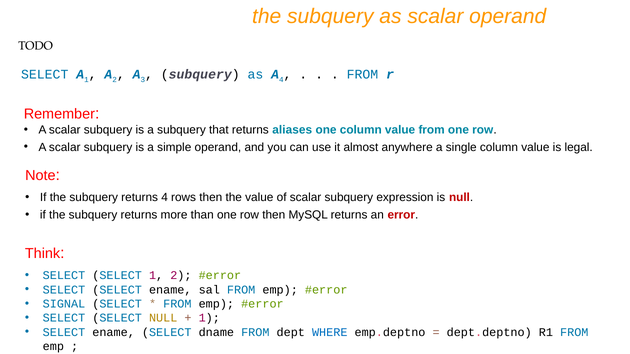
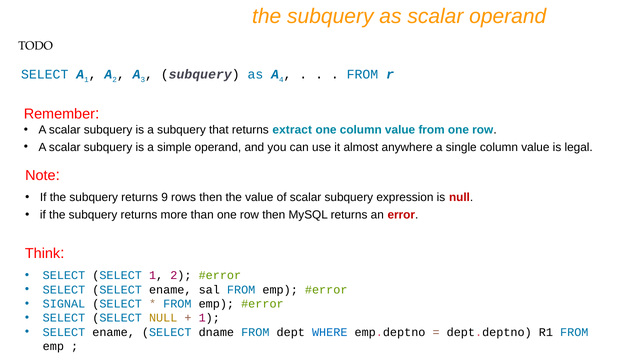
aliases: aliases -> extract (292, 130)
returns 4: 4 -> 9 (165, 198)
